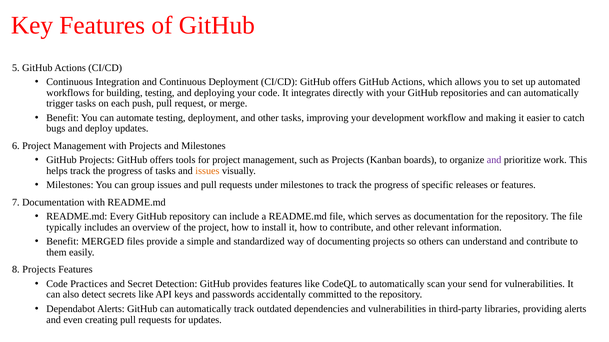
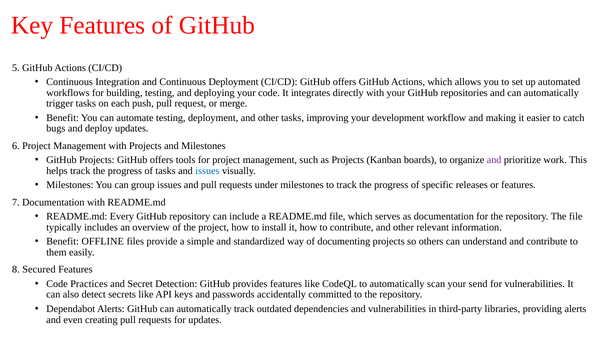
issues colour: orange -> blue (207, 171)
MERGED: MERGED -> OFFLINE (103, 242)
8 Projects: Projects -> Secured (39, 270)
